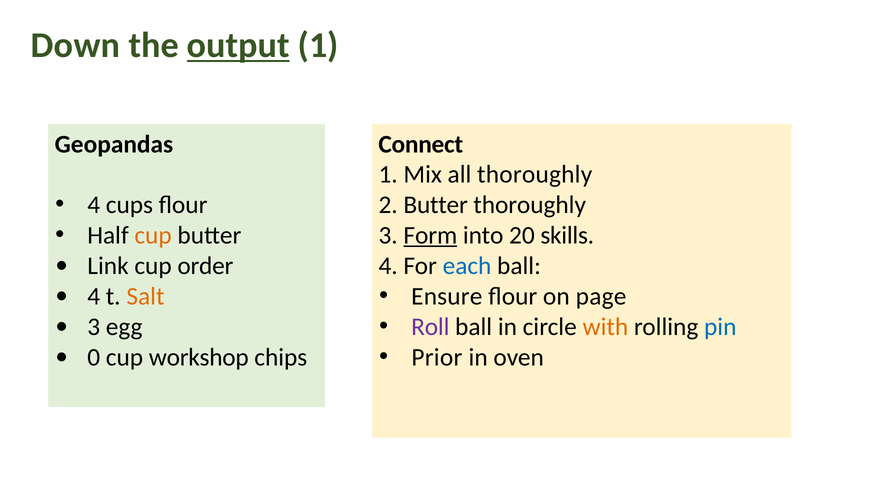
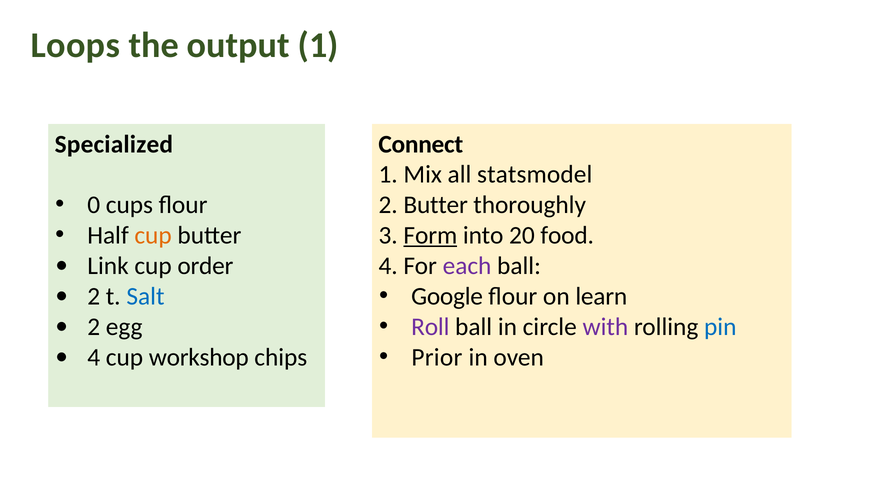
Down: Down -> Loops (75, 45)
output underline: present -> none (238, 45)
Geopandas: Geopandas -> Specialized (114, 144)
all thoroughly: thoroughly -> statsmodel (535, 175)
4: 4 -> 0 (94, 205)
skills: skills -> food (567, 235)
each colour: blue -> purple (467, 266)
Ensure: Ensure -> Google (447, 296)
page: page -> learn (601, 296)
4: 4 -> 2 (94, 296)
Salt colour: orange -> blue (145, 296)
with colour: orange -> purple (605, 327)
3: 3 -> 2 (94, 327)
0: 0 -> 4 (94, 357)
